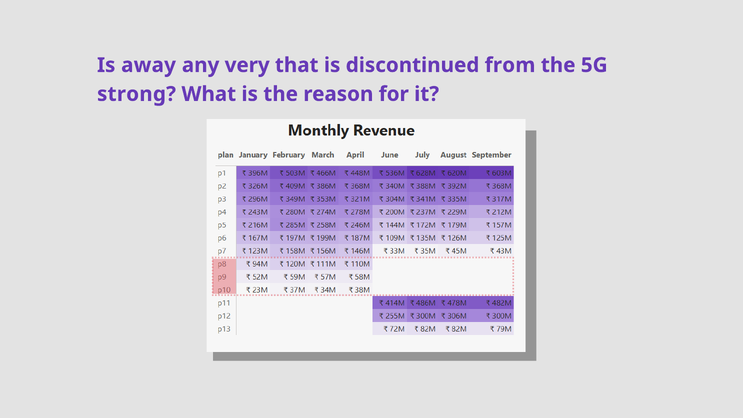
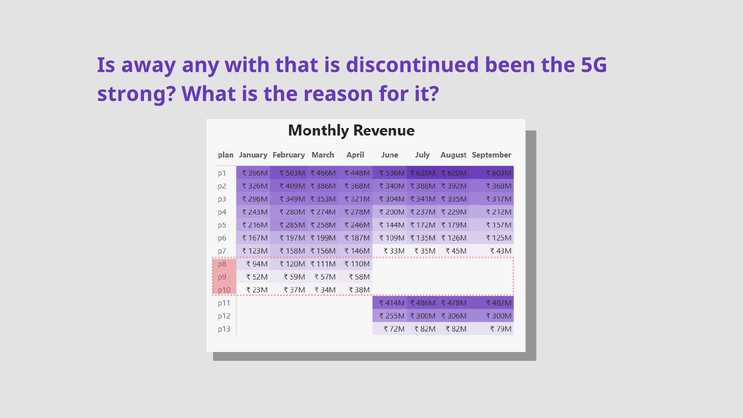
very: very -> with (247, 65)
from: from -> been (510, 65)
